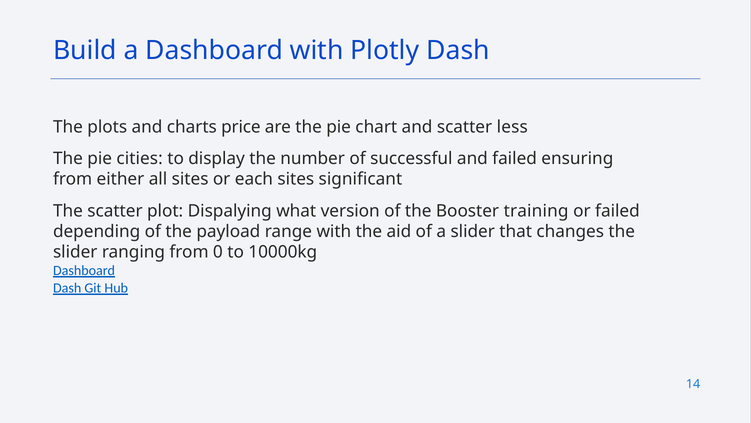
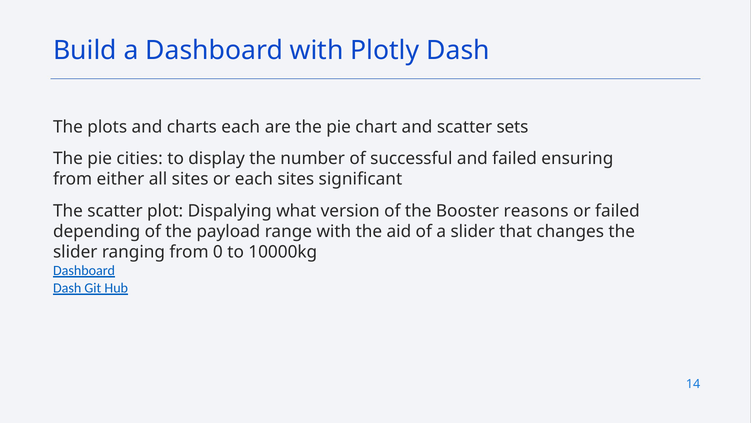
charts price: price -> each (241, 127)
less: less -> sets (512, 127)
training: training -> reasons (536, 211)
